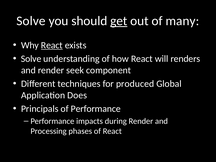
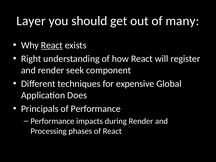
Solve: Solve -> Layer (31, 21)
get underline: present -> none (119, 21)
Solve: Solve -> Right (31, 59)
renders: renders -> register (185, 59)
produced: produced -> expensive (135, 84)
